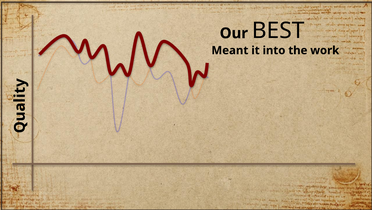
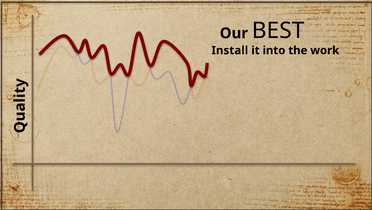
Meant: Meant -> Install (230, 50)
